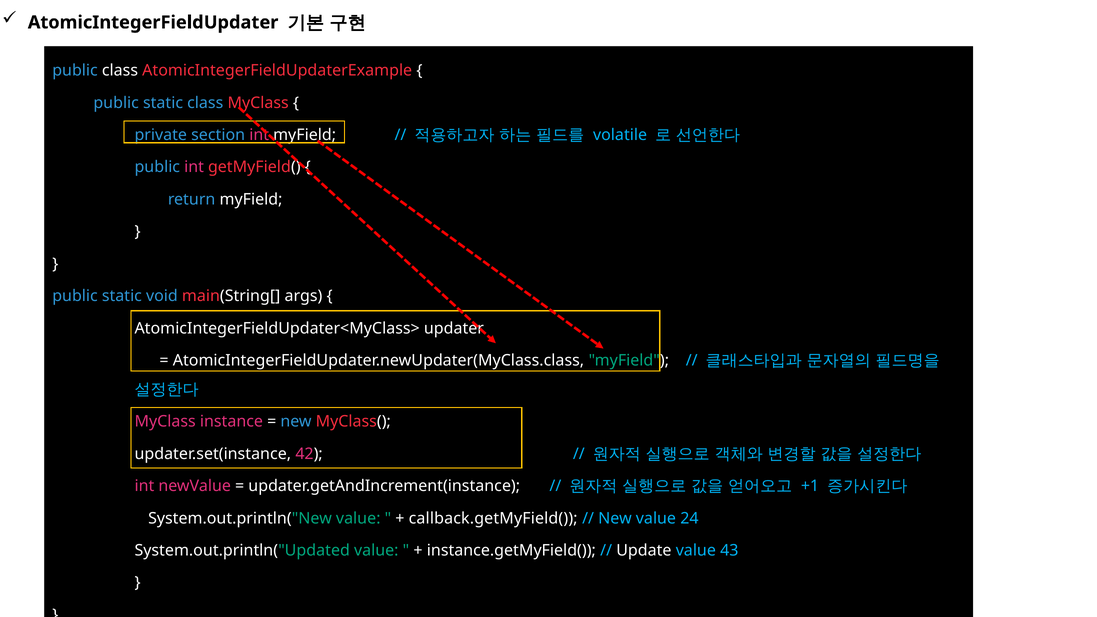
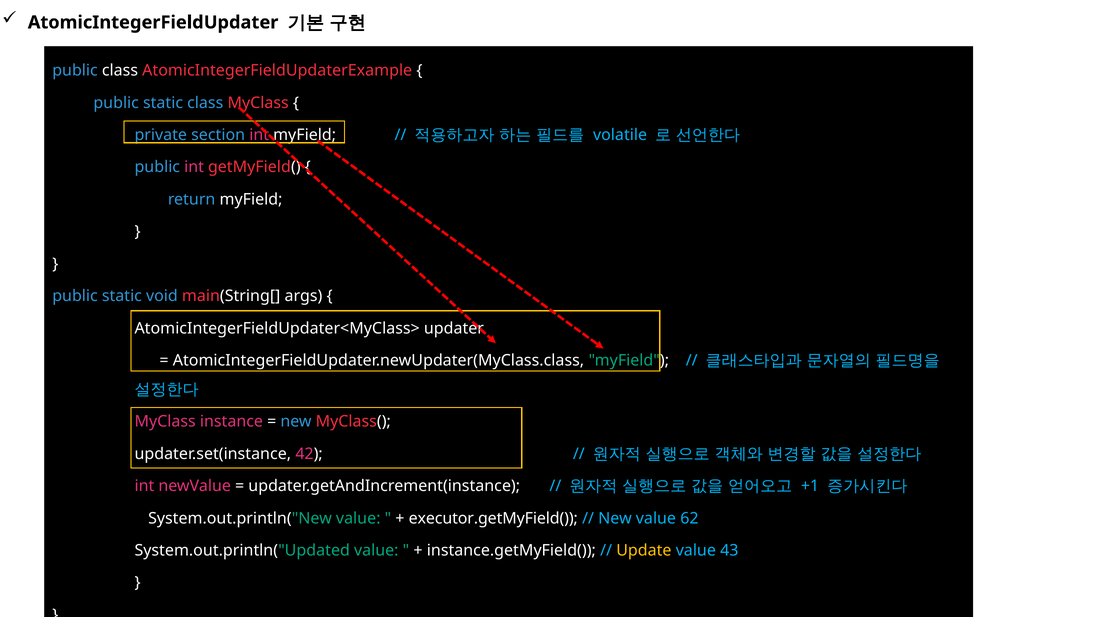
callback.getMyField(: callback.getMyField( -> executor.getMyField( (493, 518)
24: 24 -> 62 (689, 518)
Update colour: white -> yellow (644, 551)
